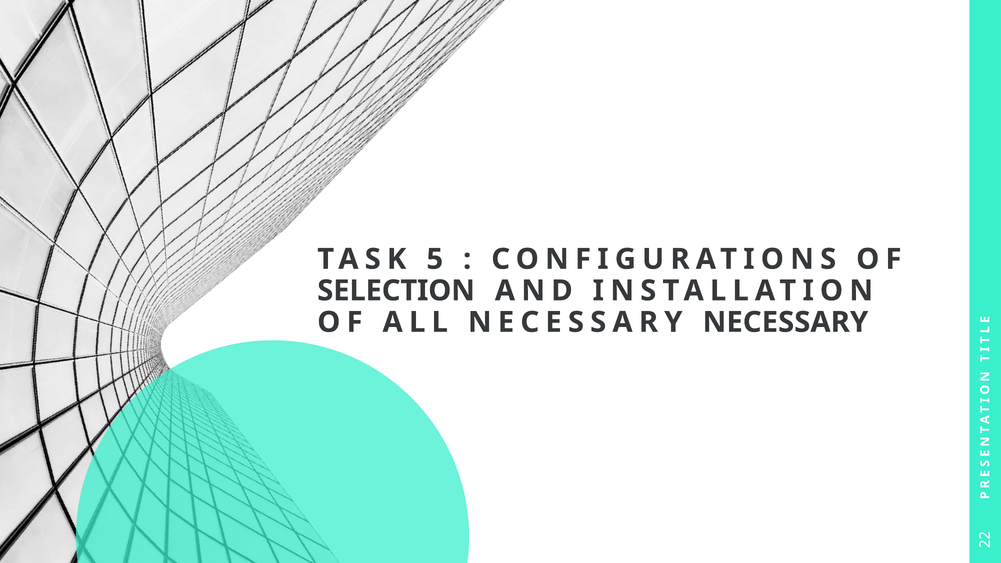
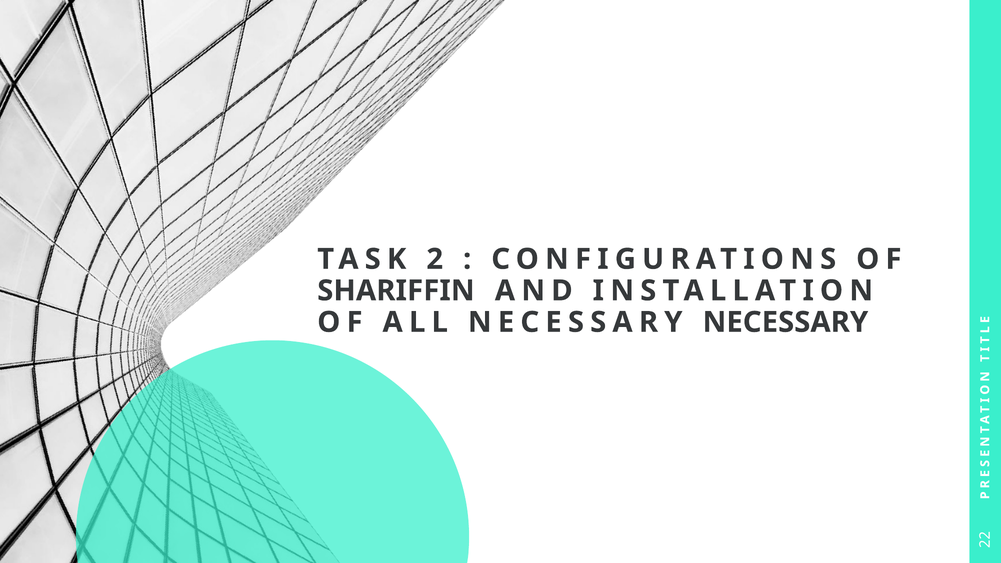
TASK 5: 5 -> 2 (435, 259)
SELECTION: SELECTION -> SHARIFFIN (396, 291)
